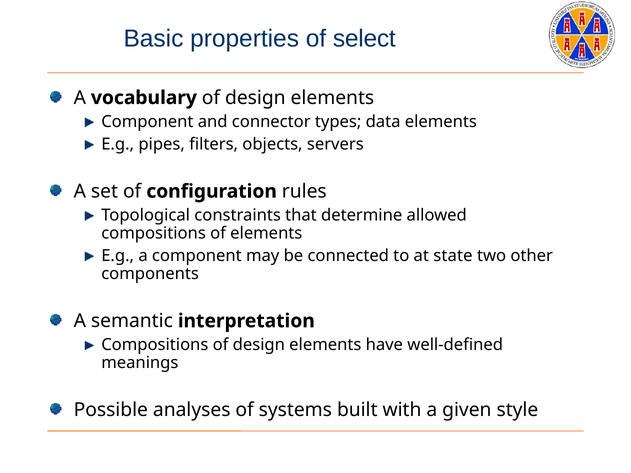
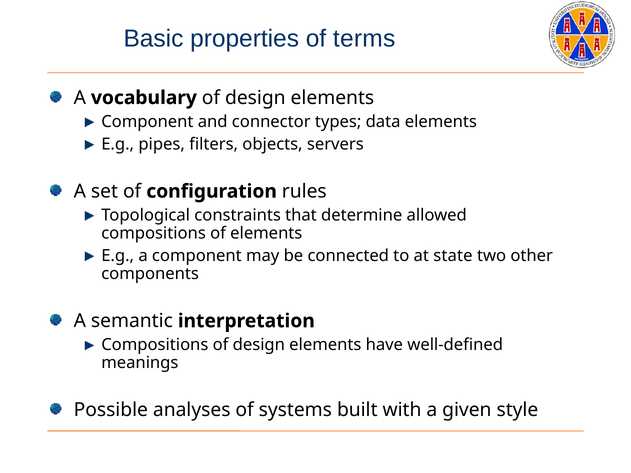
select: select -> terms (364, 39)
